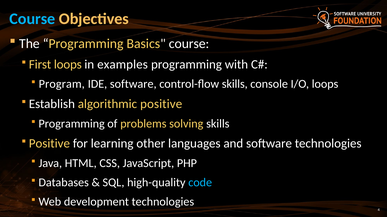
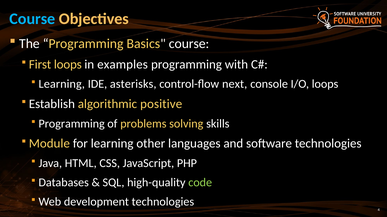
Program: Program -> Learning (62, 84)
IDE software: software -> asterisks (133, 84)
control-flow skills: skills -> next (235, 84)
Positive: Positive -> Module (49, 144)
code colour: light blue -> light green (200, 183)
